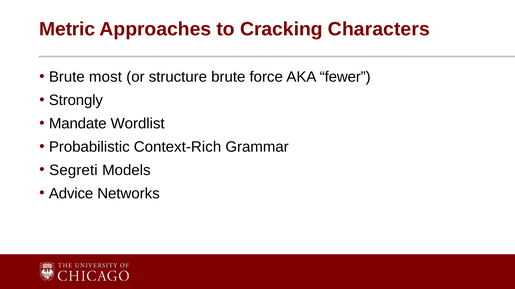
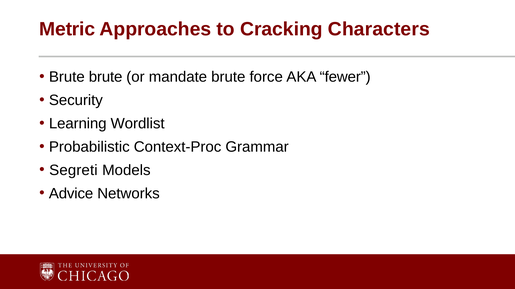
Brute most: most -> brute (106, 77)
structure: structure -> mandate (178, 77)
Strongly: Strongly -> Security (76, 101)
Mandate: Mandate -> Learning (78, 124)
Context-Rich: Context-Rich -> Context-Proc (178, 147)
